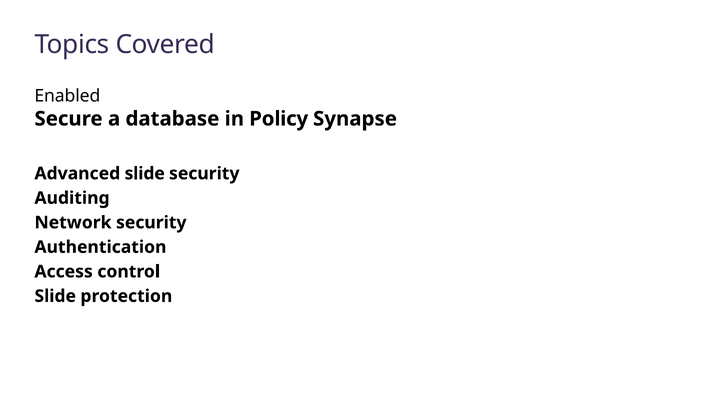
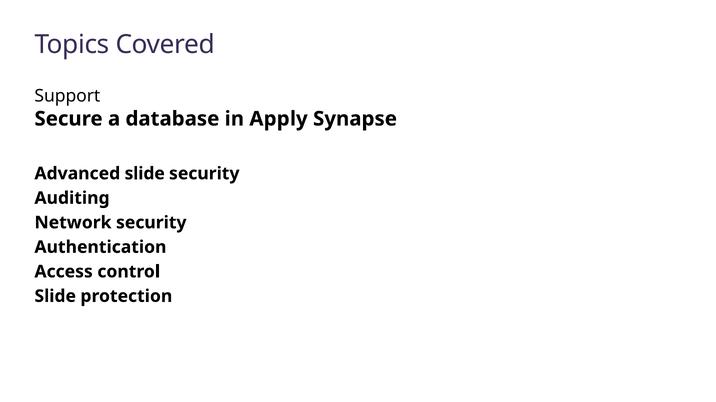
Enabled: Enabled -> Support (67, 96)
Policy: Policy -> Apply (279, 119)
